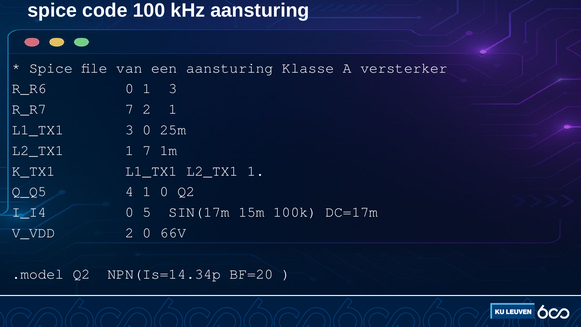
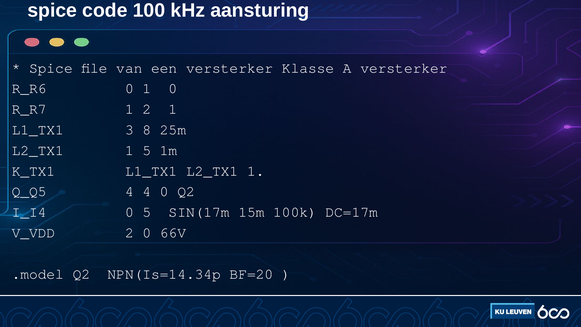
een aansturing: aansturing -> versterker (230, 68)
1 3: 3 -> 0 (173, 88)
R_R7 7: 7 -> 1 (129, 109)
3 0: 0 -> 8 (147, 130)
1 7: 7 -> 5 (147, 150)
4 1: 1 -> 4 (147, 191)
